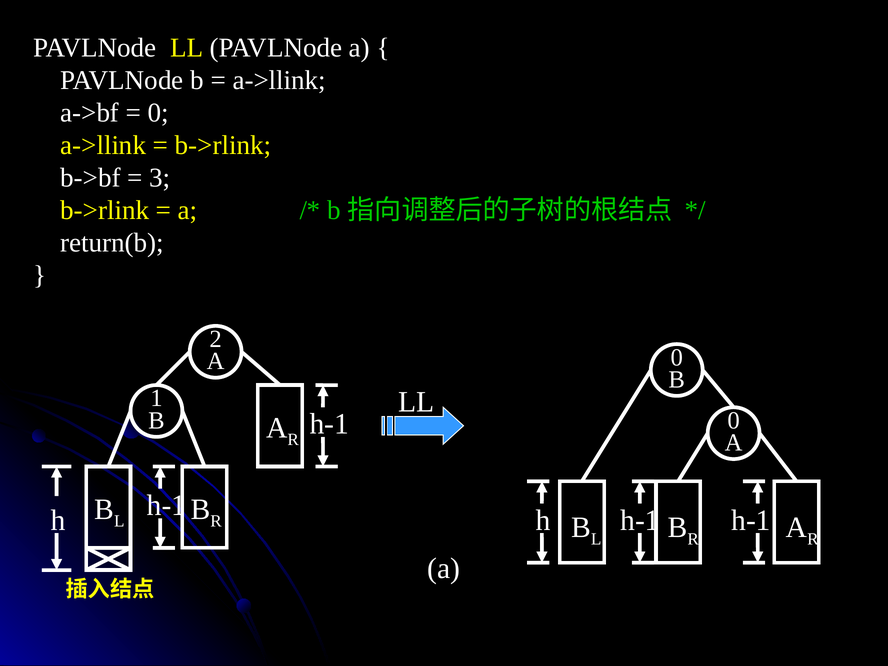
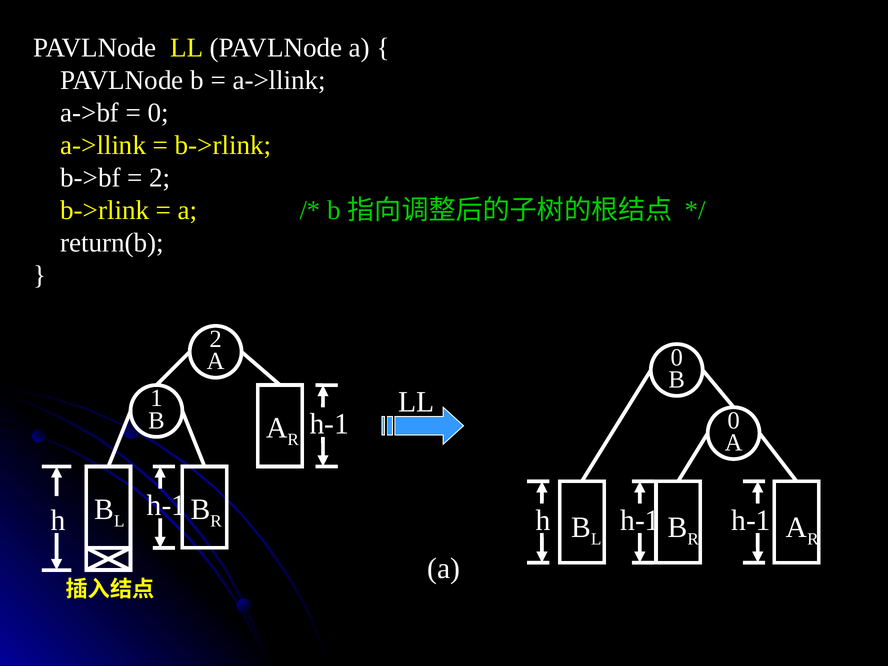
3: 3 -> 2 (160, 178)
